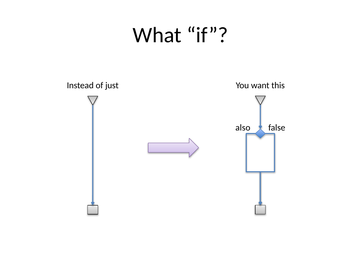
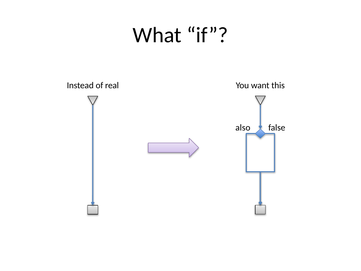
just: just -> real (112, 85)
